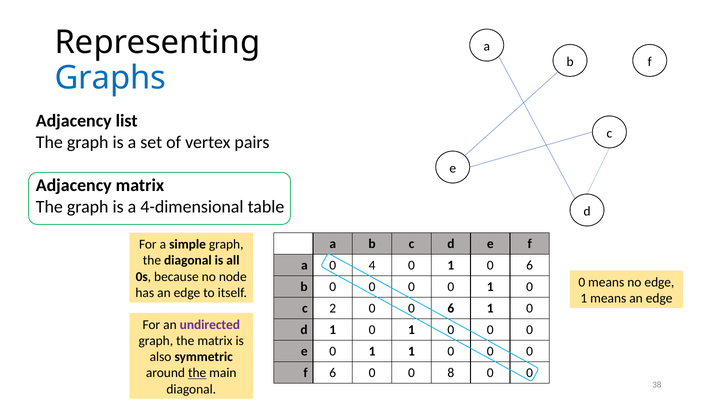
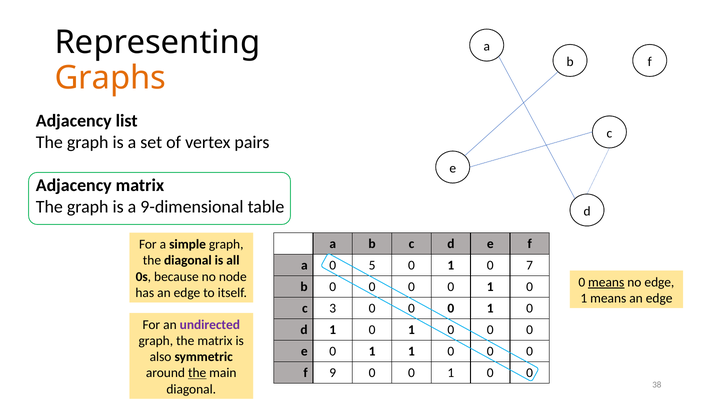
Graphs colour: blue -> orange (110, 78)
4-dimensional: 4-dimensional -> 9-dimensional (192, 207)
4: 4 -> 5 (372, 265)
1 0 6: 6 -> 7 (530, 265)
means underline: none -> present (606, 282)
2: 2 -> 3 (333, 308)
6: 6 -> 0 (451, 308)
f 6: 6 -> 9 (333, 373)
8: 8 -> 1 (451, 373)
